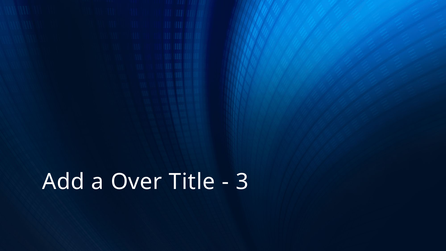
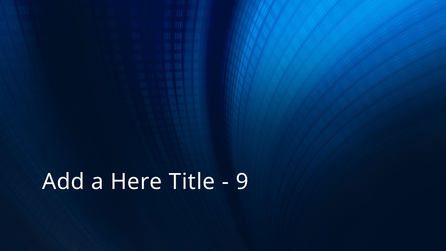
Over: Over -> Here (136, 182)
3: 3 -> 9 (242, 182)
